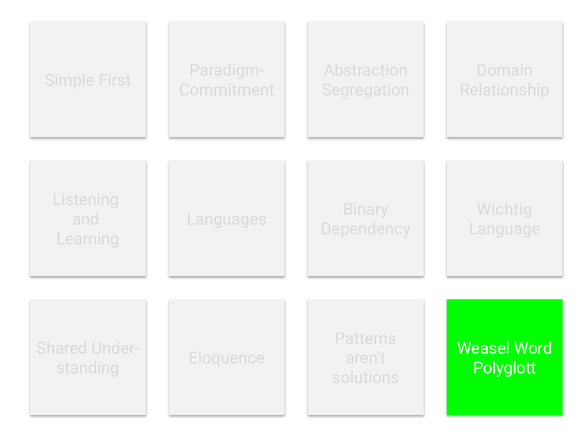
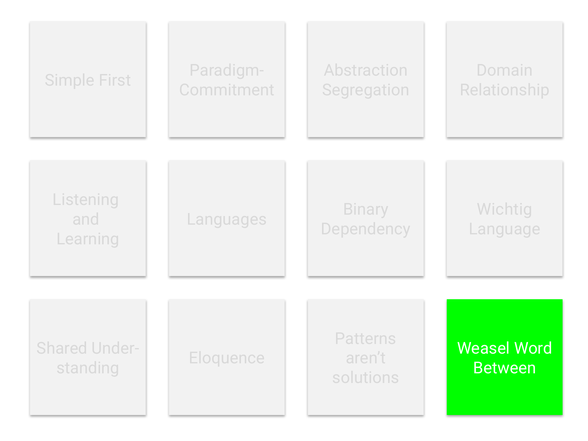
Polyglott: Polyglott -> Between (505, 368)
